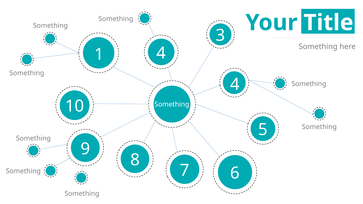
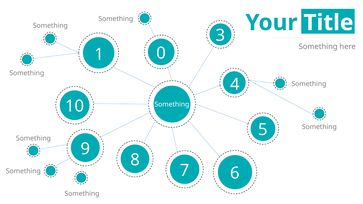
1 4: 4 -> 0 (161, 53)
